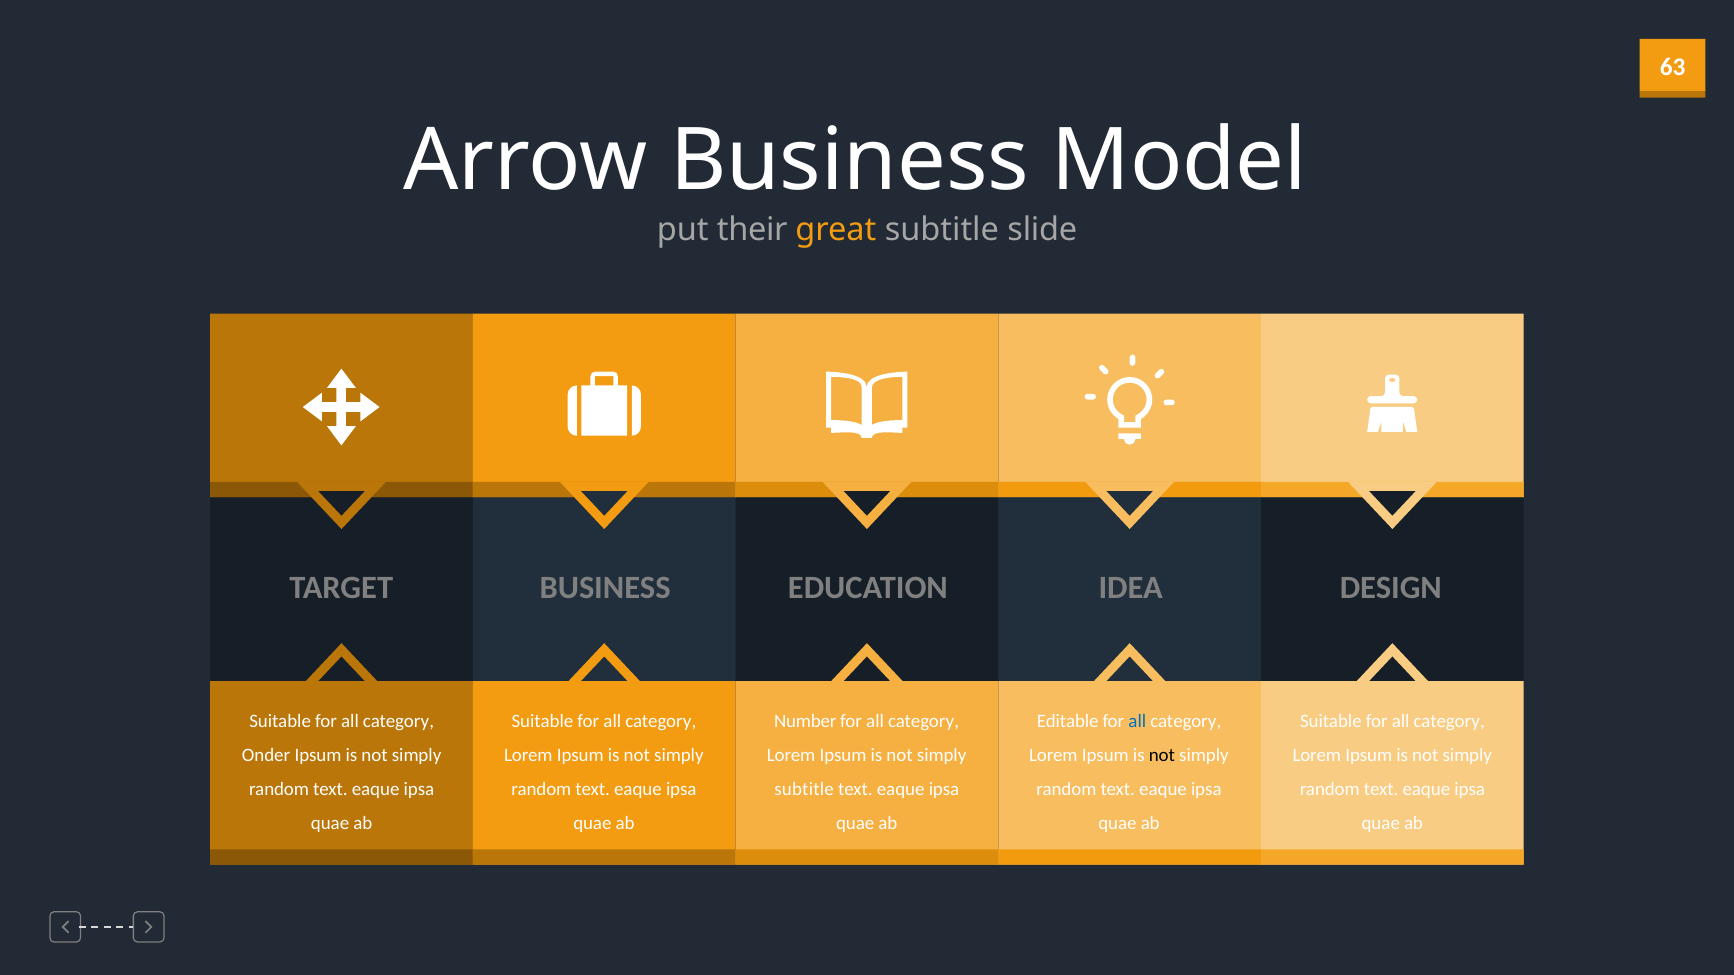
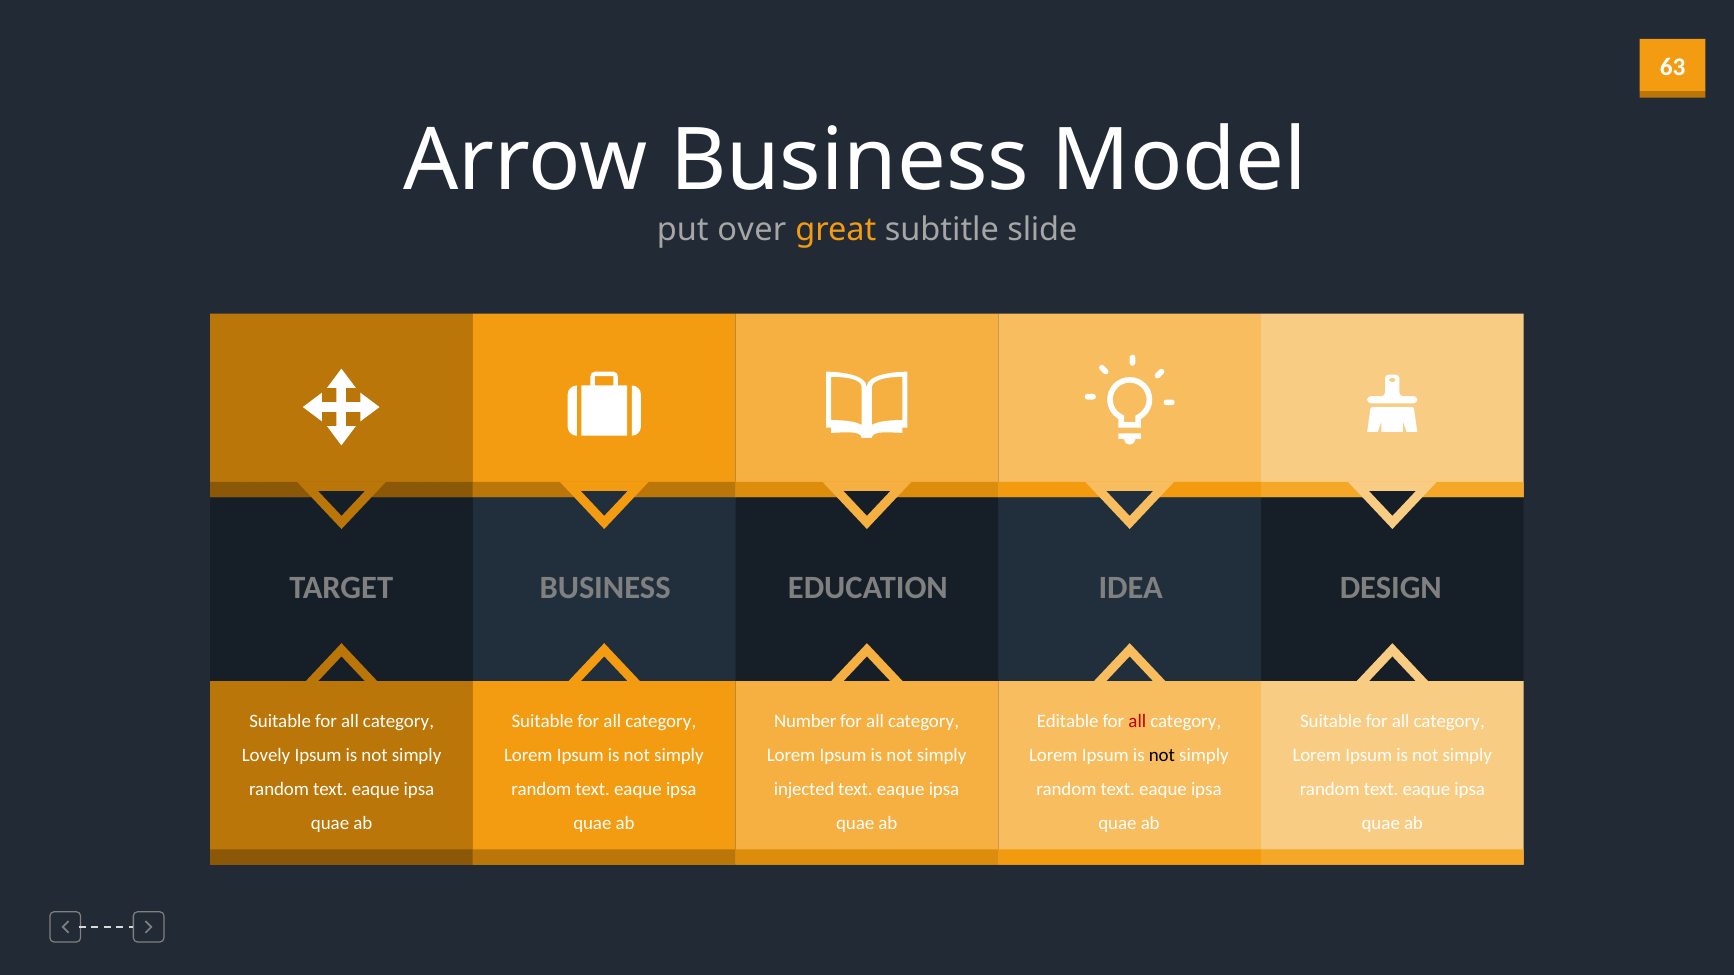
their: their -> over (752, 230)
all colour: blue -> red (1137, 721)
Onder: Onder -> Lovely (266, 755)
subtitle: subtitle -> injected (804, 789)
